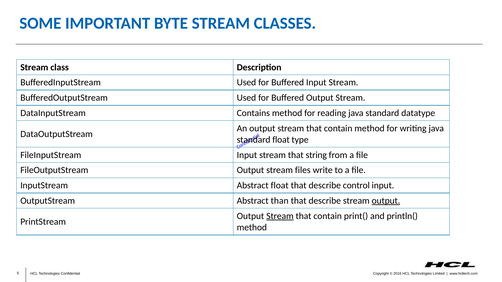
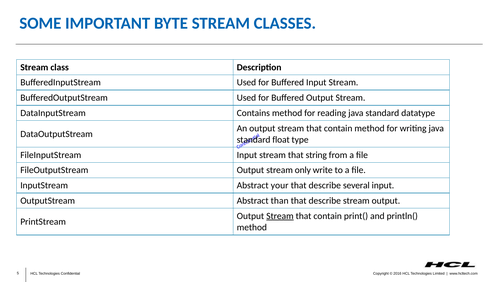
files: files -> only (303, 170)
Abstract float: float -> your (280, 186)
control: control -> several (356, 186)
output underline: present -> none (386, 201)
